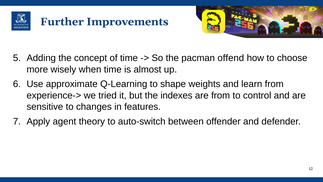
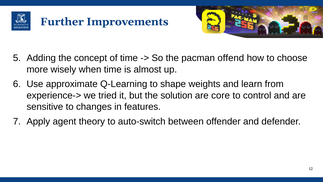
indexes: indexes -> solution (177, 95)
are from: from -> core (221, 95)
